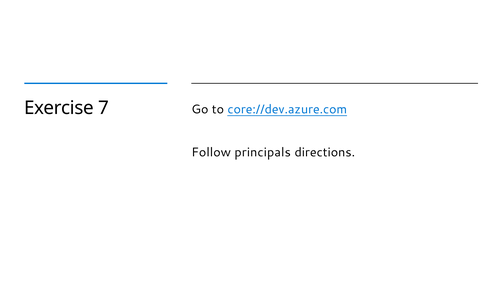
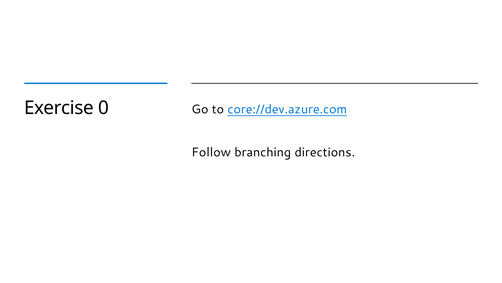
7: 7 -> 0 (103, 108)
principals: principals -> branching (263, 152)
